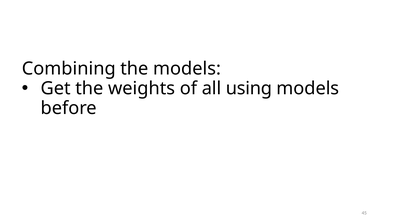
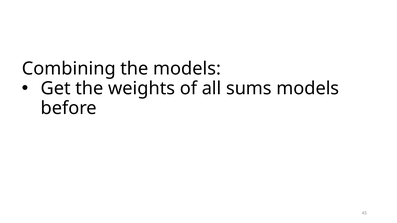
using: using -> sums (249, 89)
